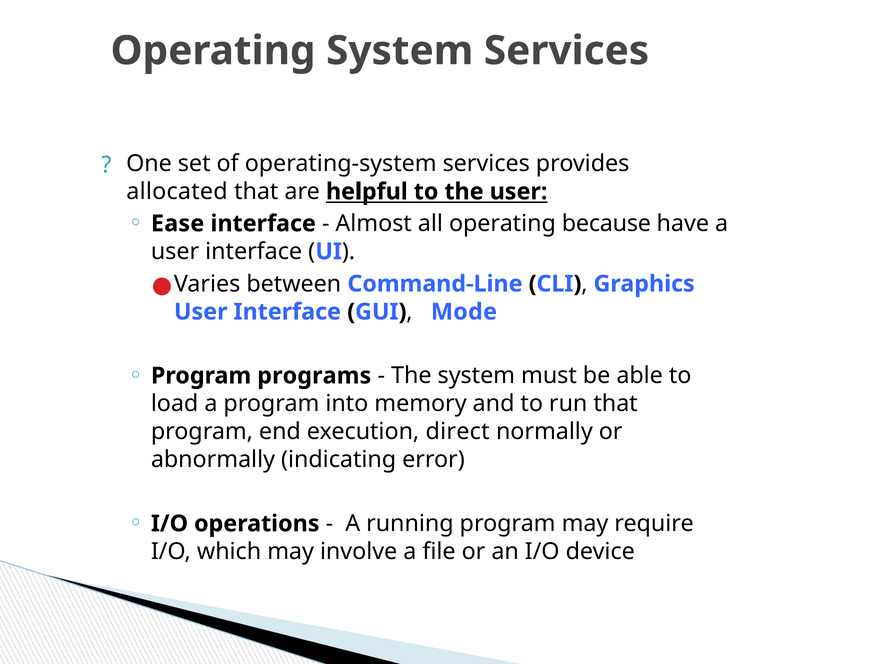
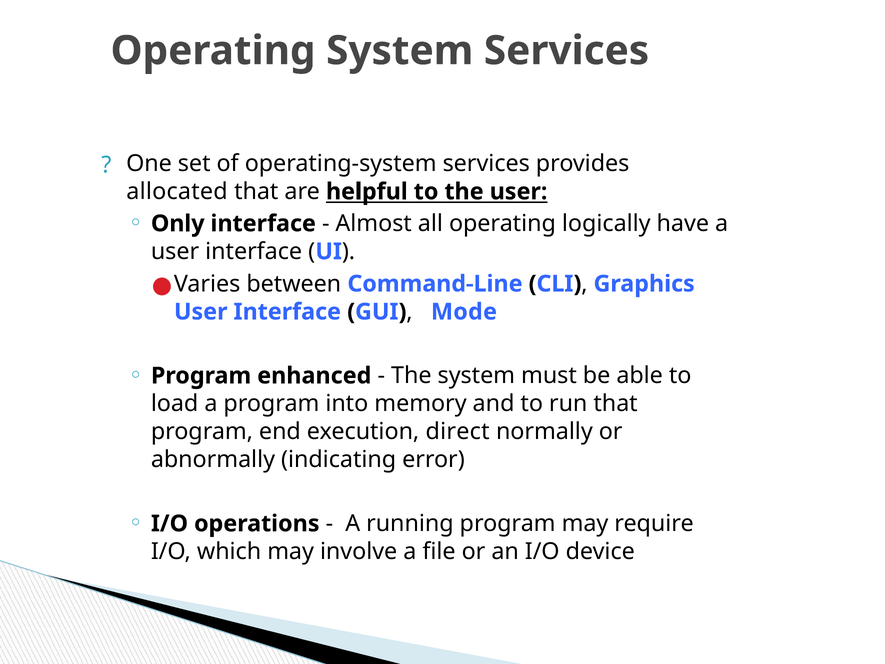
Ease: Ease -> Only (178, 223)
because: because -> logically (606, 223)
programs: programs -> enhanced (314, 376)
